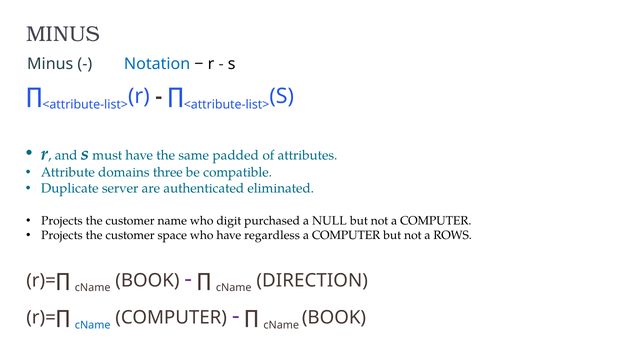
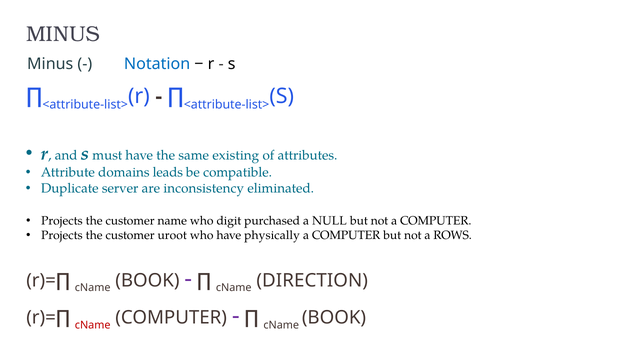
padded: padded -> existing (236, 155)
three: three -> leads (168, 172)
authenticated: authenticated -> inconsistency (204, 189)
space: space -> uroot (172, 235)
regardless: regardless -> physically (272, 235)
cName colour: blue -> red (93, 325)
